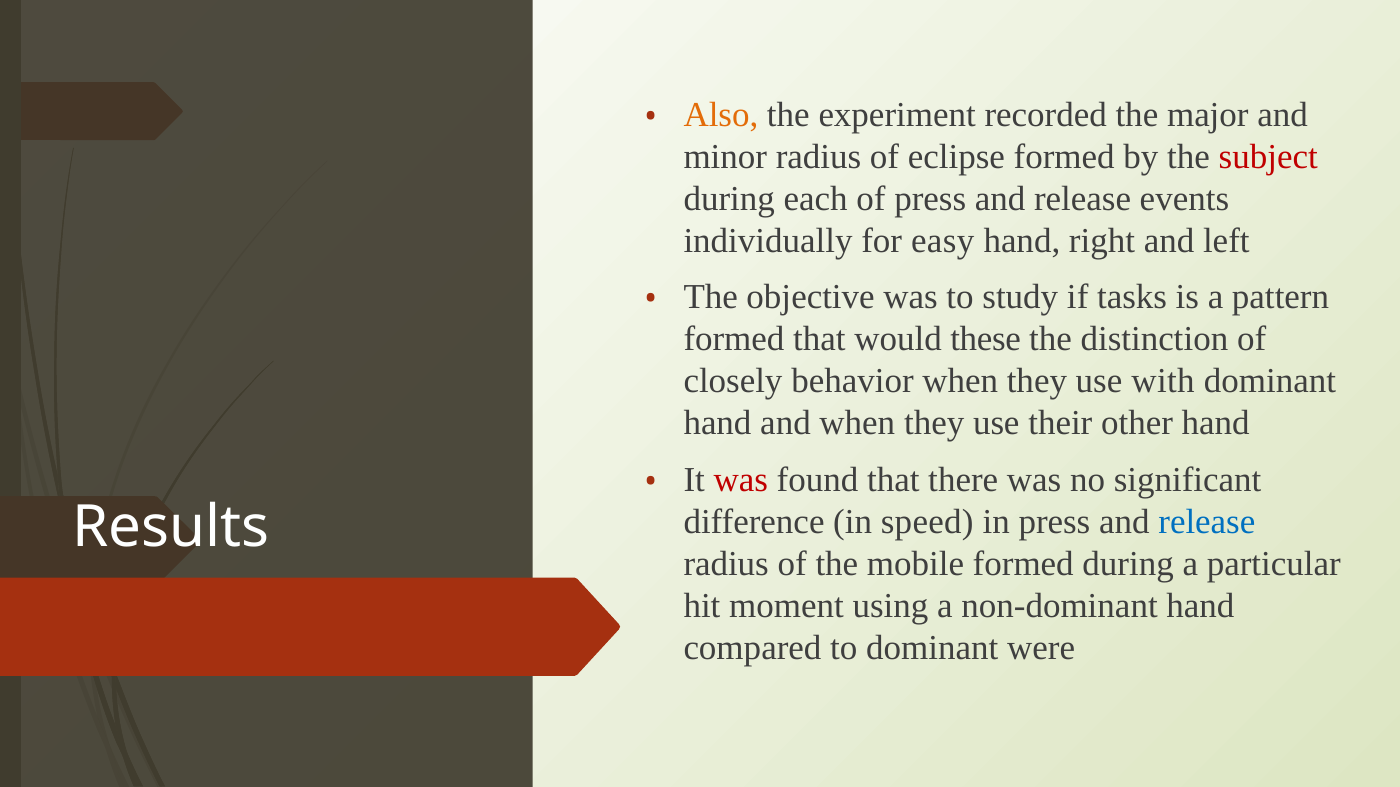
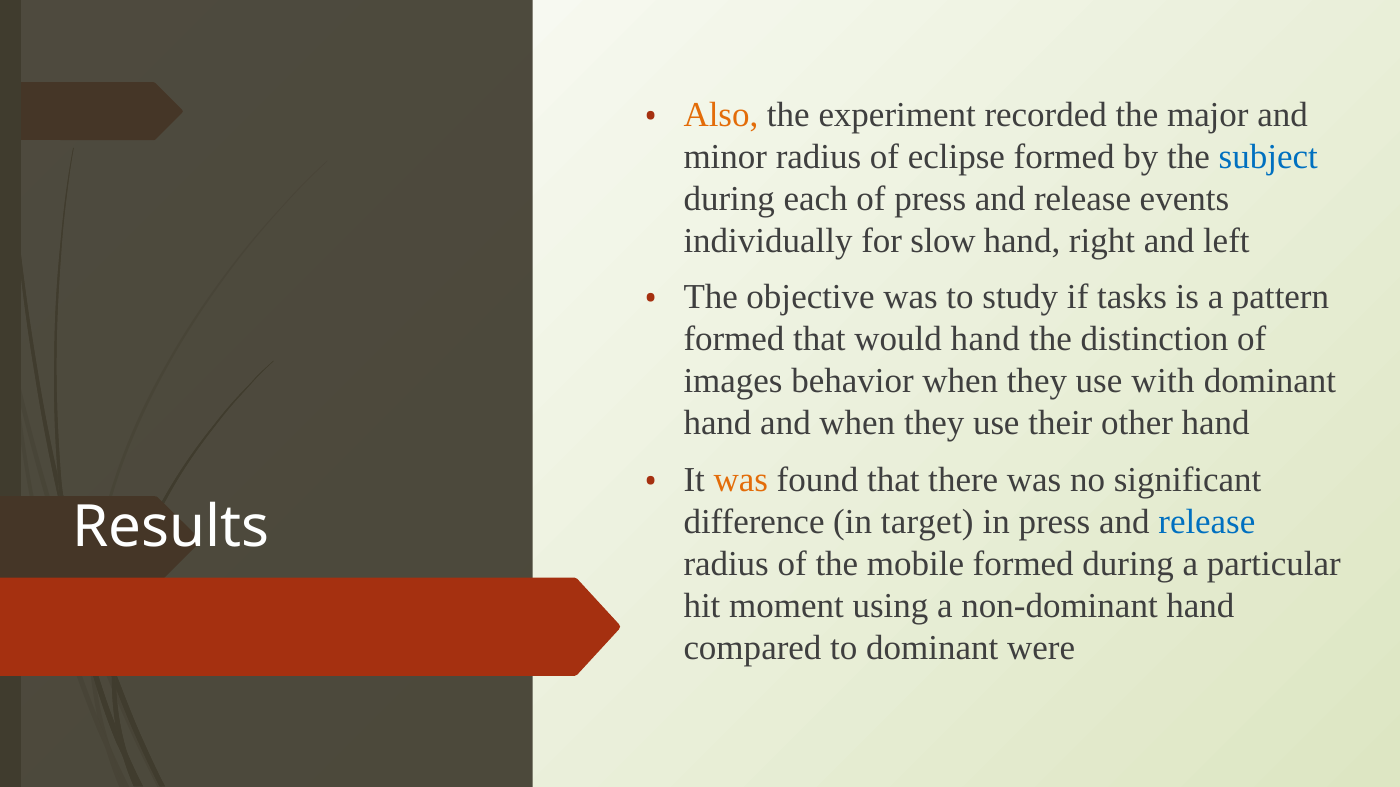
subject colour: red -> blue (1268, 157)
easy: easy -> slow (943, 241)
would these: these -> hand (985, 339)
closely: closely -> images (733, 381)
was colour: red -> orange (741, 480)
speed: speed -> target (927, 522)
